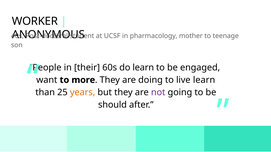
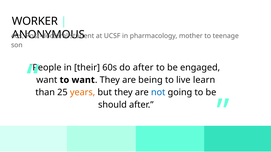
do learn: learn -> after (143, 68)
to more: more -> want (83, 80)
doing: doing -> being (150, 80)
not colour: purple -> blue (158, 93)
